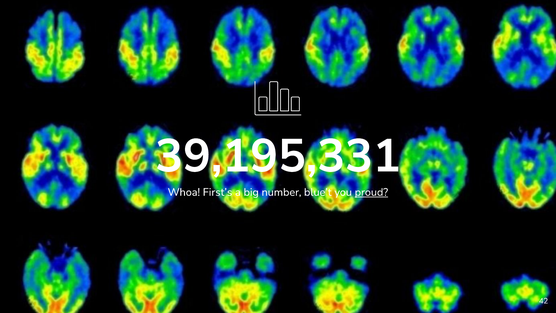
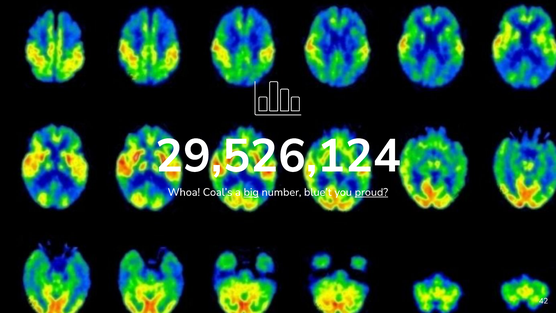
39,195,331: 39,195,331 -> 29,526,124 (278, 156)
First’s: First’s -> Coal’s (218, 192)
big underline: none -> present (251, 192)
